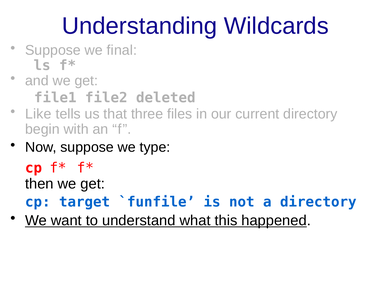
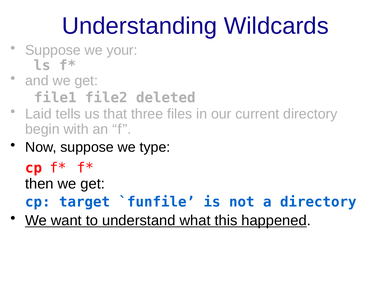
final: final -> your (122, 50)
Like: Like -> Laid (38, 114)
